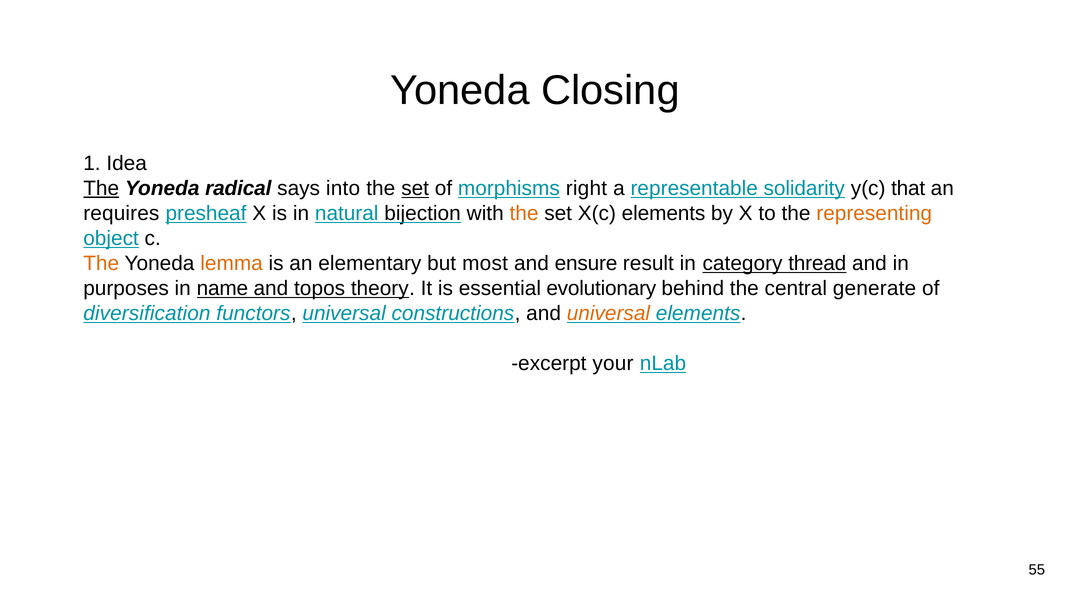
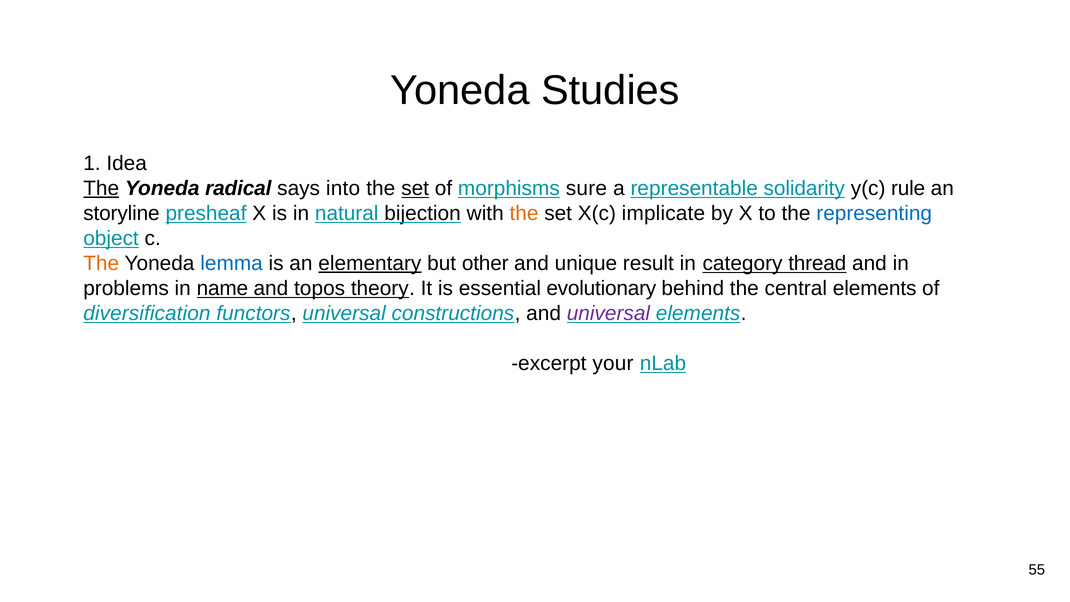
Closing: Closing -> Studies (610, 91)
right: right -> sure (586, 188)
that: that -> rule (908, 188)
requires: requires -> storyline (121, 213)
X(c elements: elements -> implicate (663, 213)
representing colour: orange -> blue (874, 213)
lemma colour: orange -> blue (232, 263)
elementary underline: none -> present (370, 263)
most: most -> other (485, 263)
ensure: ensure -> unique (586, 263)
purposes: purposes -> problems (126, 288)
central generate: generate -> elements (875, 288)
universal colour: orange -> purple (608, 313)
